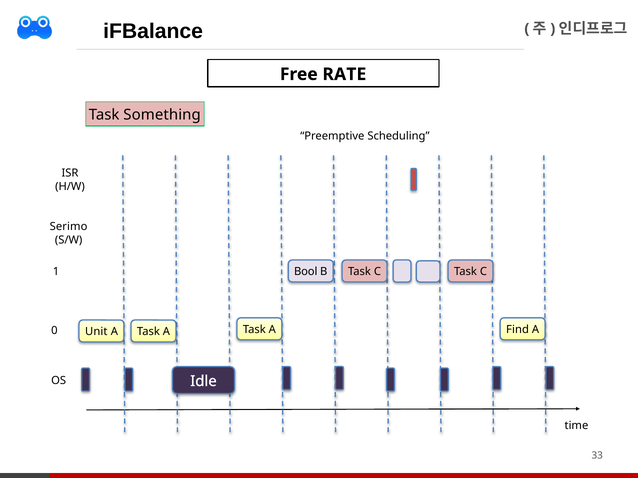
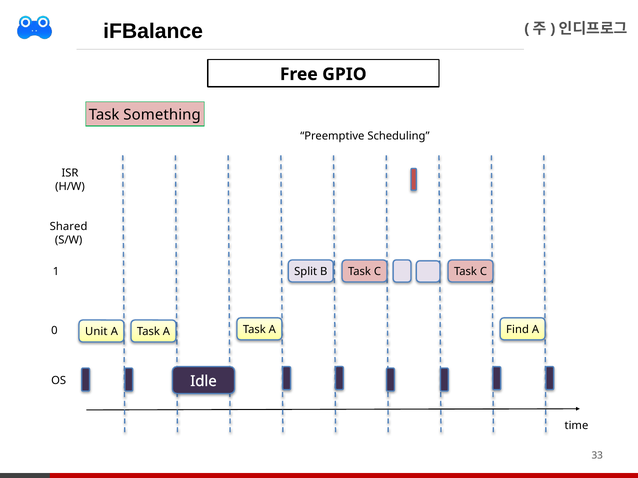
RATE: RATE -> GPIO (344, 74)
Serimo: Serimo -> Shared (69, 227)
Bool: Bool -> Split (306, 272)
